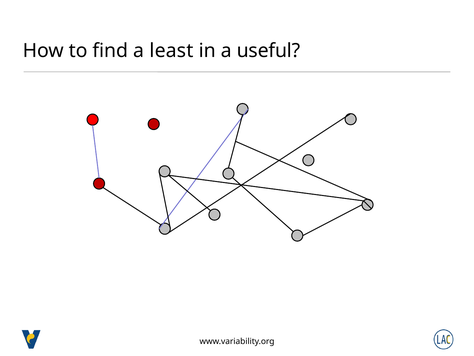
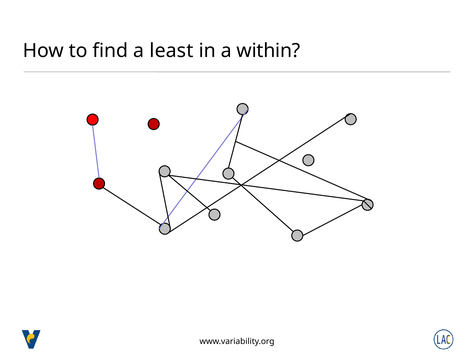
useful: useful -> within (268, 51)
